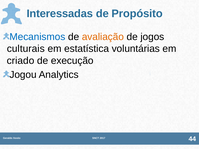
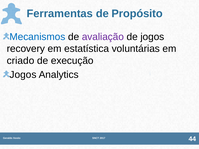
Interessadas: Interessadas -> Ferramentas (60, 14)
avaliação colour: orange -> purple (103, 37)
culturais: culturais -> recovery (26, 49)
Jogou: Jogou -> Jogos (23, 75)
